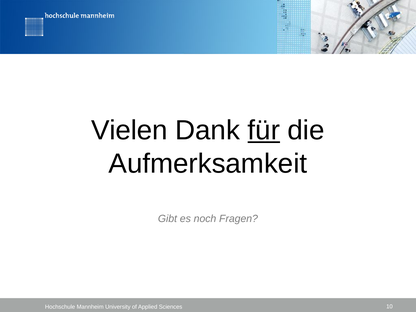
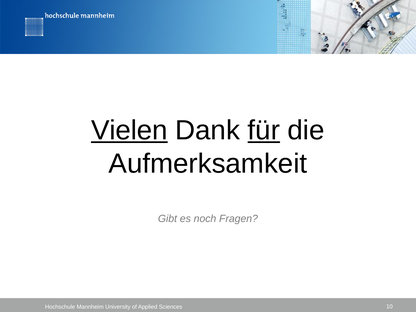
Vielen underline: none -> present (129, 130)
